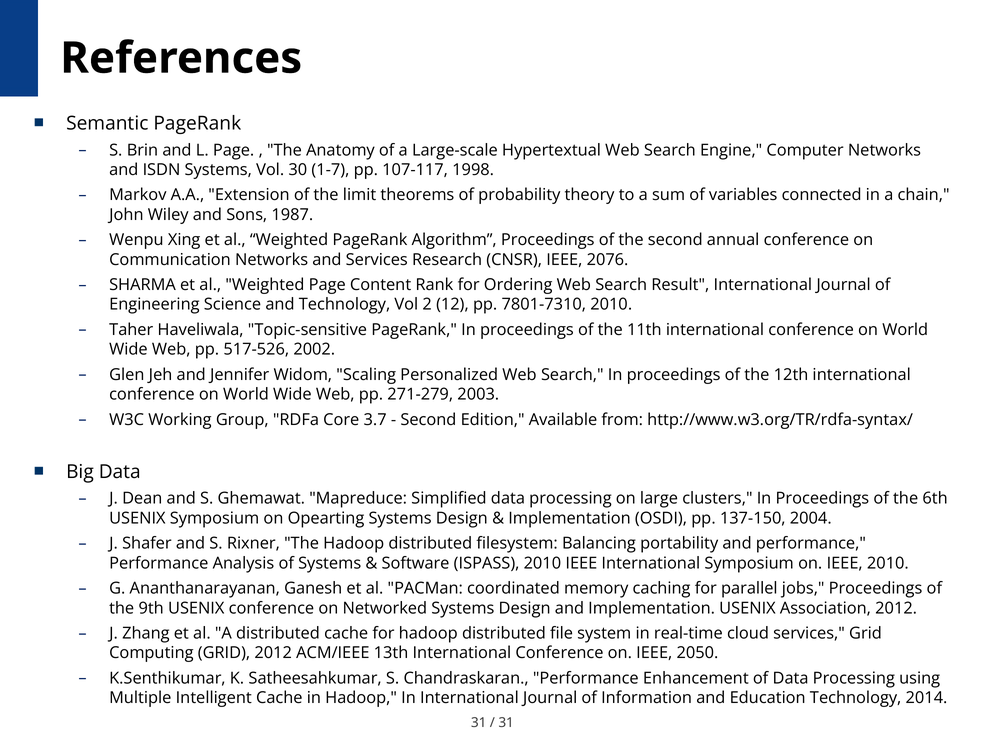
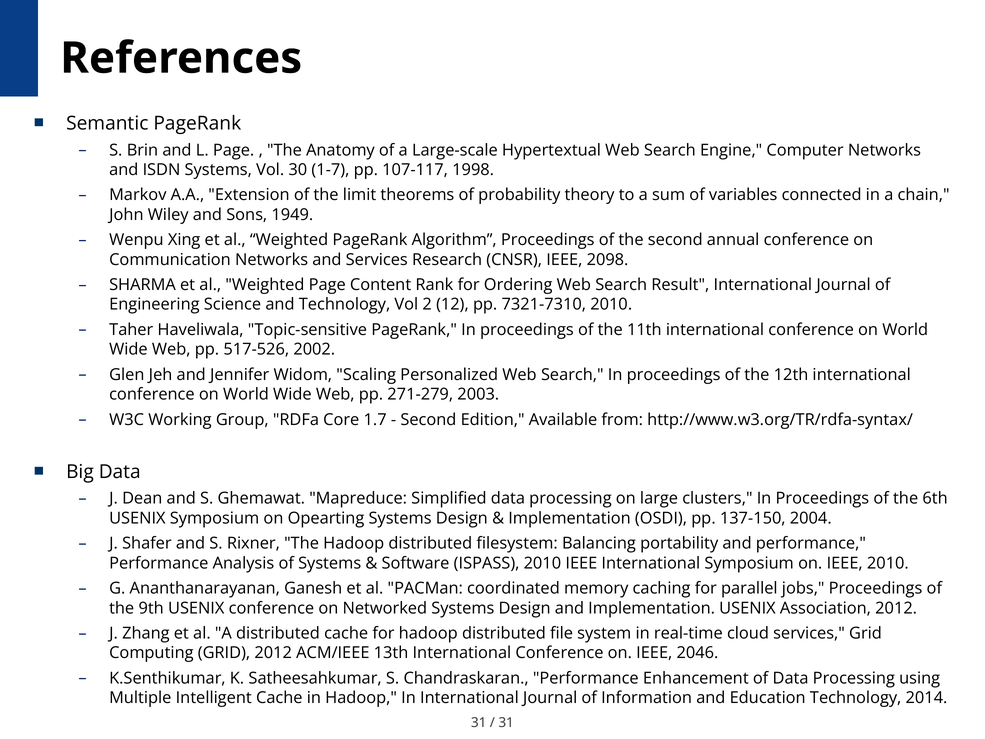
1987: 1987 -> 1949 (292, 215)
2076: 2076 -> 2098 (608, 260)
7801-7310: 7801-7310 -> 7321-7310 (544, 304)
3.7: 3.7 -> 1.7 (375, 419)
2050: 2050 -> 2046 (697, 653)
